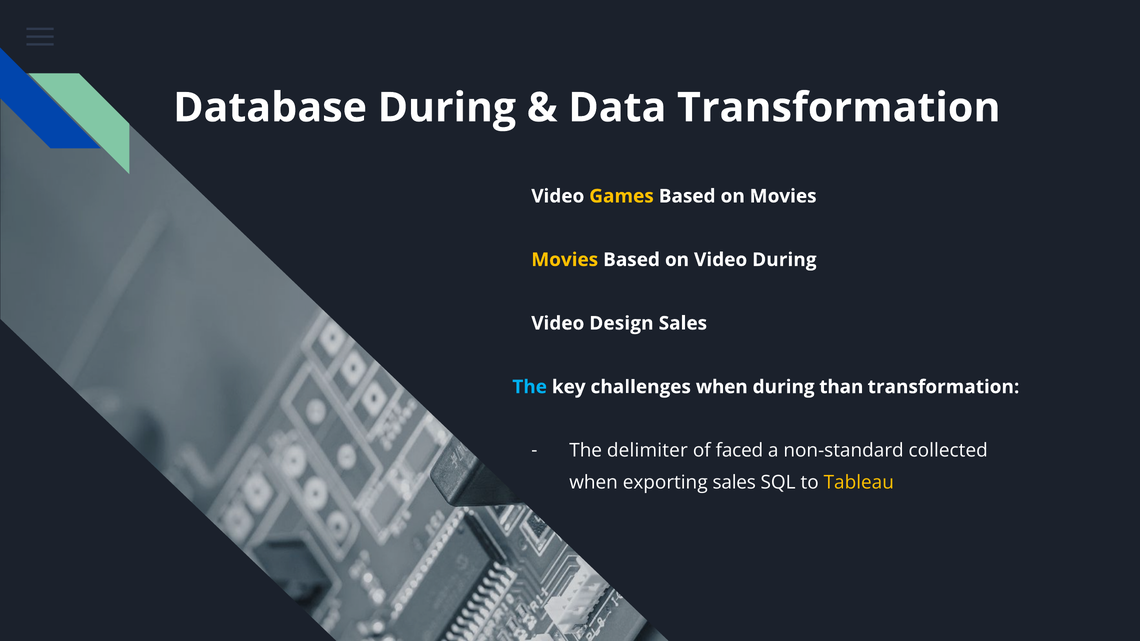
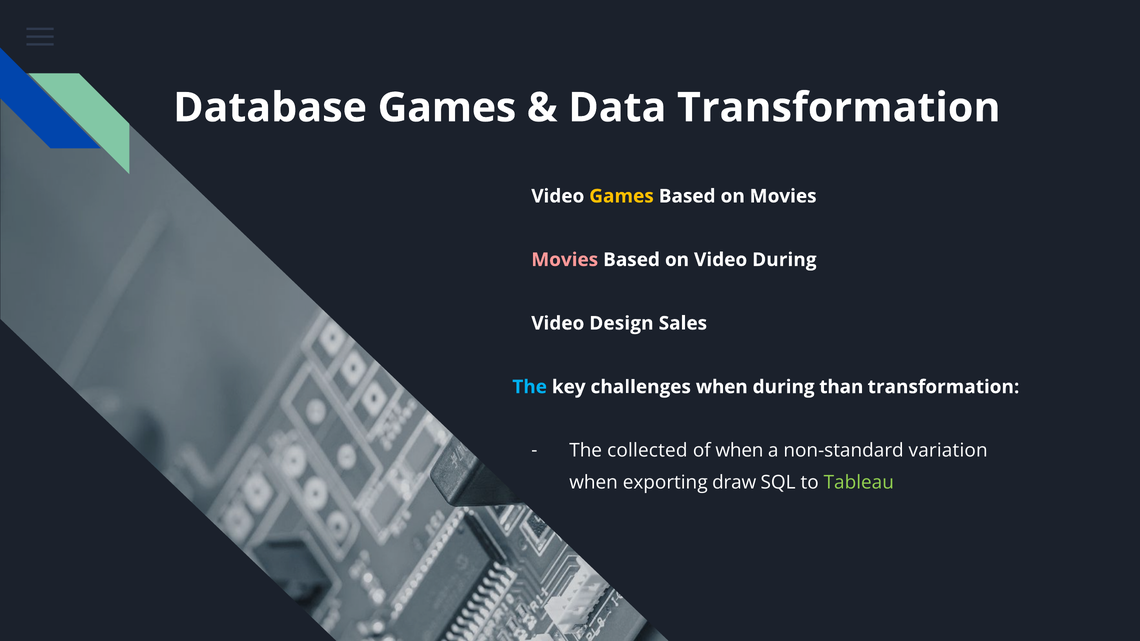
Database During: During -> Games (447, 108)
Movies colour: yellow -> pink (565, 260)
delimiter: delimiter -> collected (647, 451)
of faced: faced -> when (739, 451)
collected: collected -> variation (948, 451)
exporting sales: sales -> draw (734, 483)
Tableau colour: yellow -> light green (859, 483)
